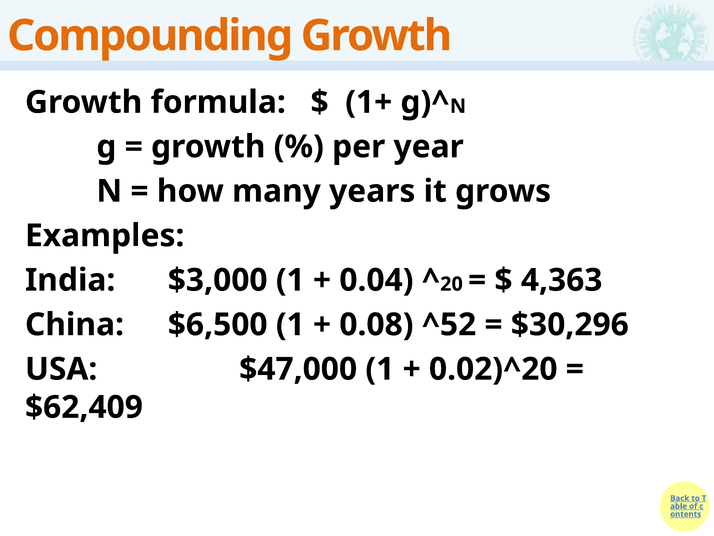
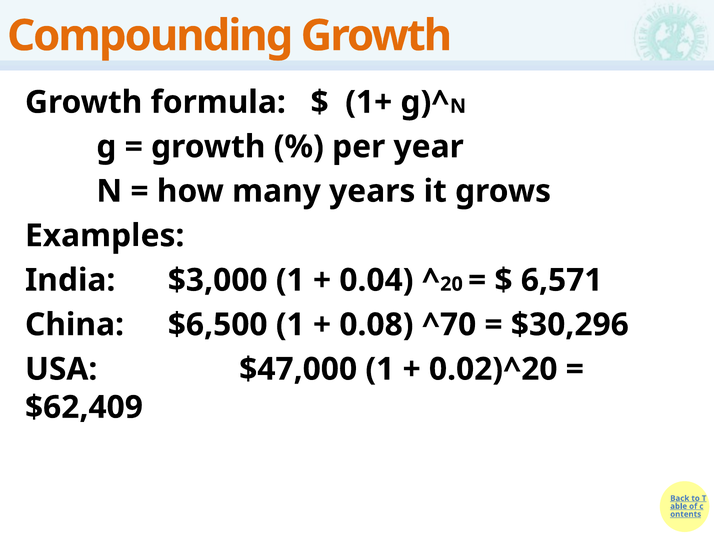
4,363: 4,363 -> 6,571 (562, 280)
^52: ^52 -> ^70 (449, 324)
